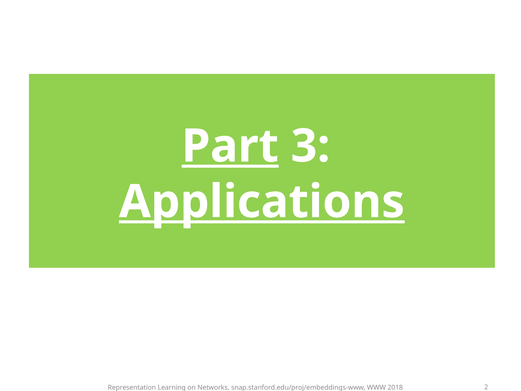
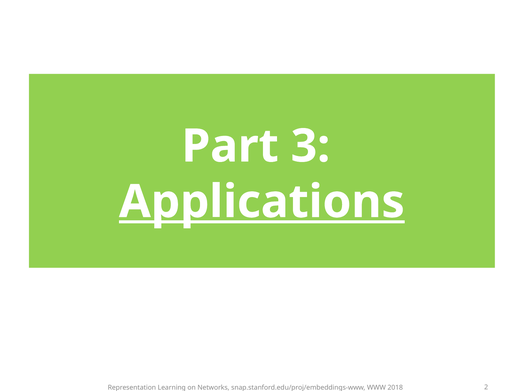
Part underline: present -> none (230, 146)
